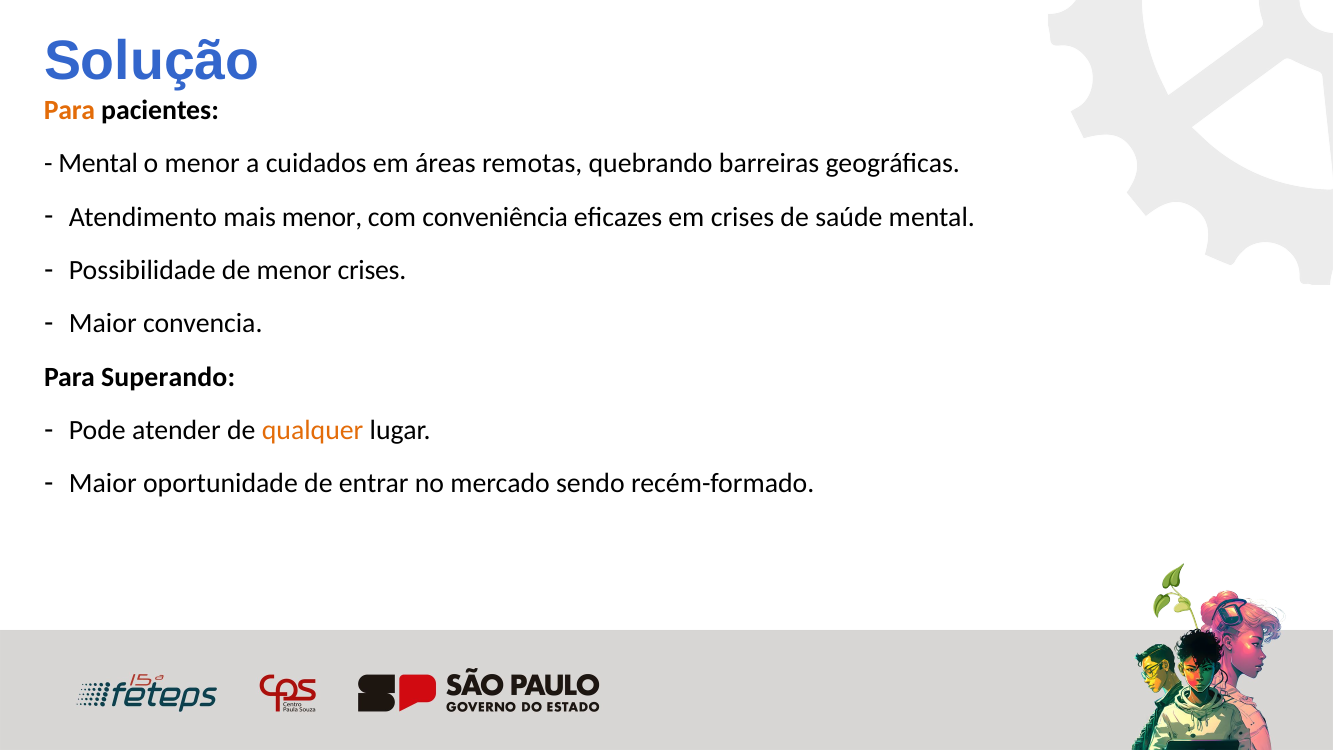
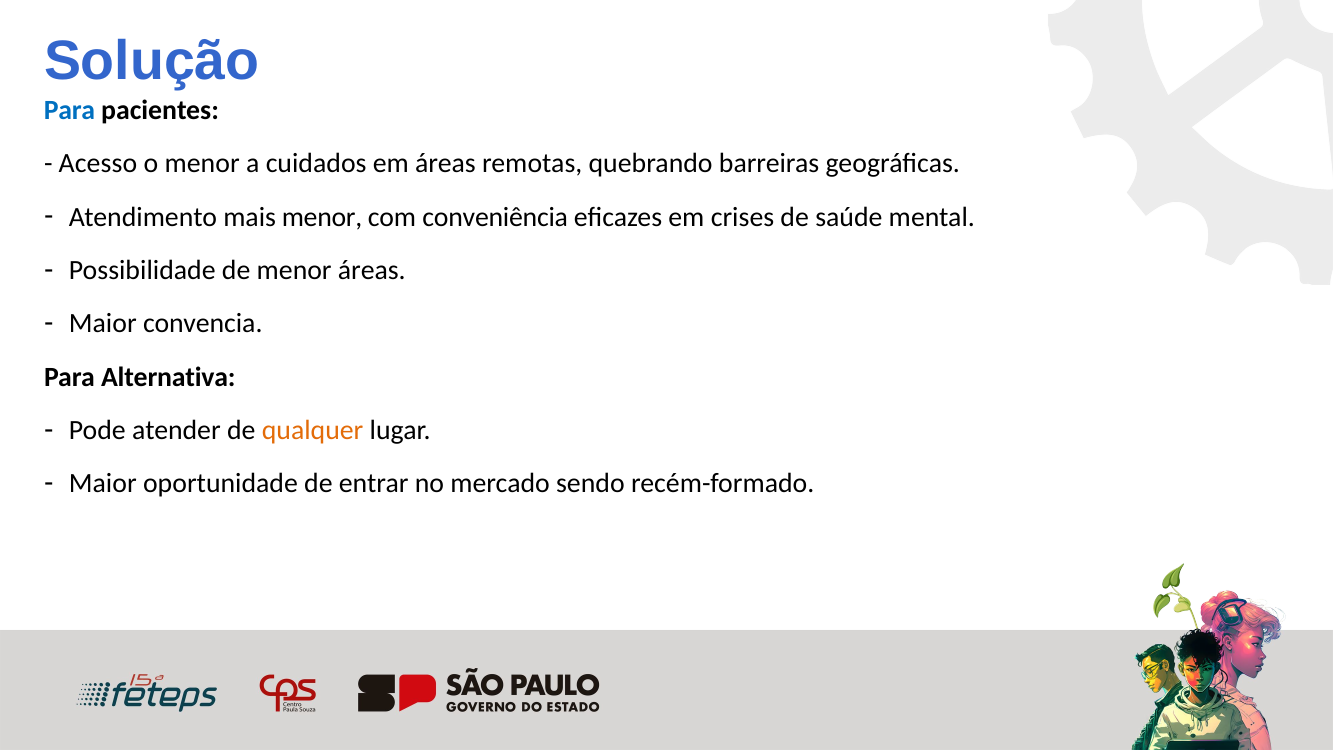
Para colour: orange -> blue (70, 110)
Mental: Mental -> Acesso (98, 164)
menor crises: crises -> áreas (372, 270)
Superando: Superando -> Alternativa (168, 377)
